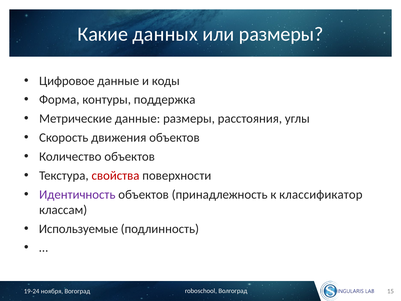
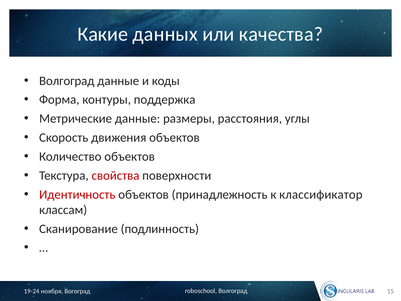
или размеры: размеры -> качества (281, 34)
Цифровое: Цифровое -> Волгоград (67, 81)
Идентичность colour: purple -> red (77, 194)
Используемые: Используемые -> Сканирование (78, 229)
